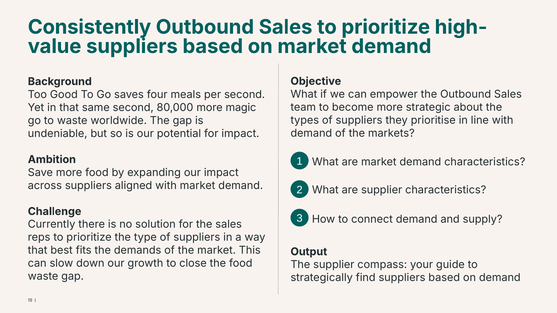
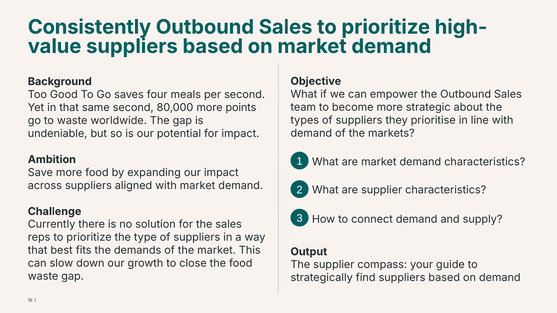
magic: magic -> points (241, 108)
